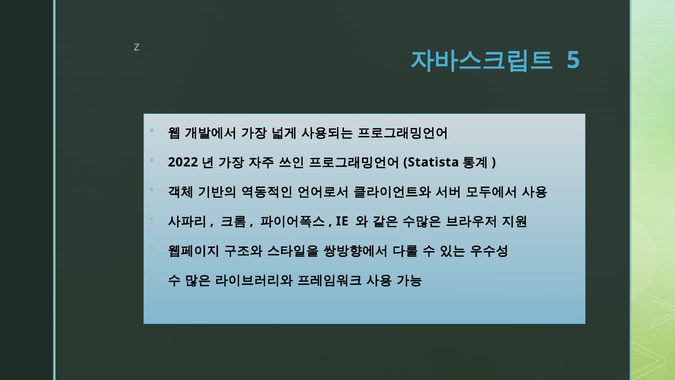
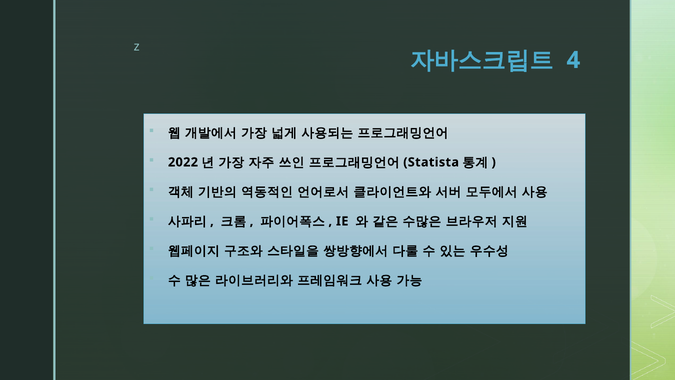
5: 5 -> 4 (573, 60)
